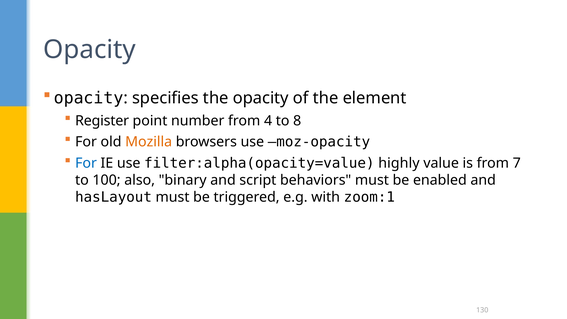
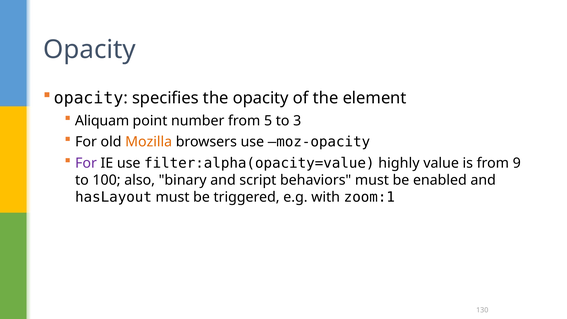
Register: Register -> Aliquam (102, 121)
4: 4 -> 5 (268, 121)
8: 8 -> 3 (297, 121)
For colour: blue -> purple (86, 163)
7: 7 -> 9 (517, 163)
